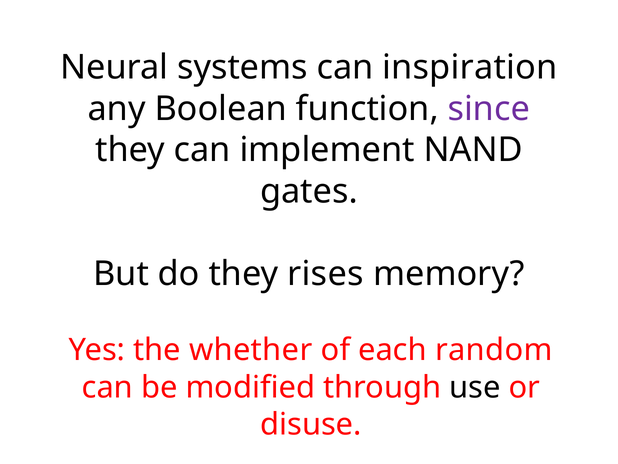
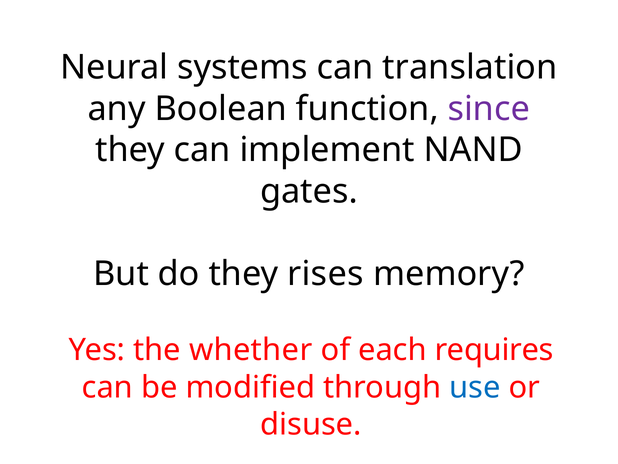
inspiration: inspiration -> translation (470, 68)
random: random -> requires (494, 350)
use colour: black -> blue (475, 387)
